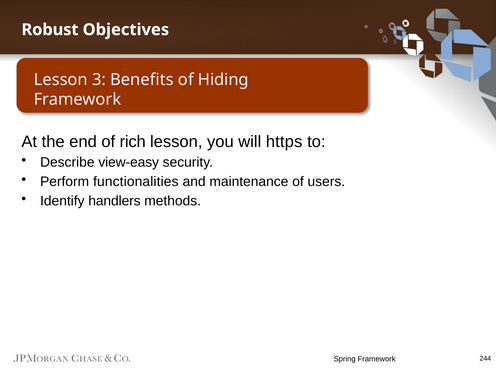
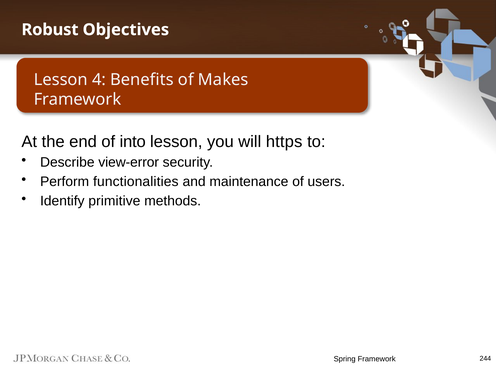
3: 3 -> 4 (99, 80)
Hiding: Hiding -> Makes (223, 80)
rich: rich -> into (133, 142)
view-easy: view-easy -> view-error (129, 162)
handlers: handlers -> primitive (114, 201)
